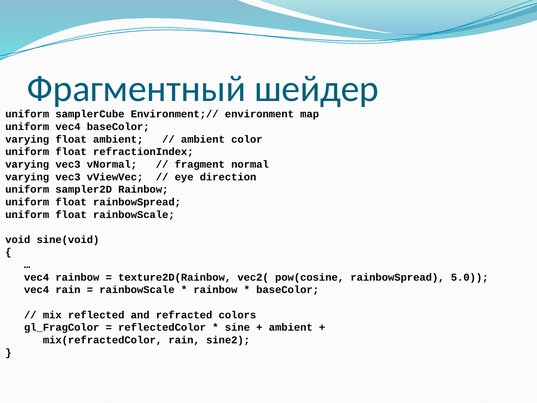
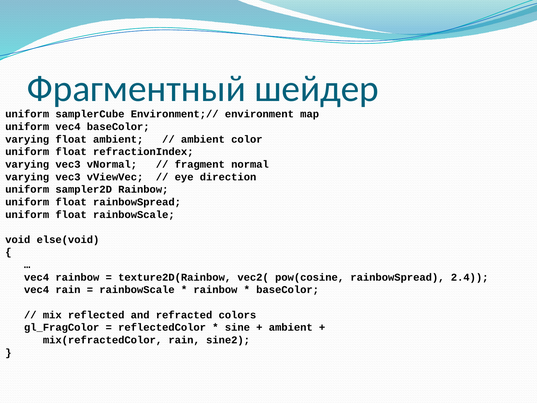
sine(void: sine(void -> else(void (68, 240)
5.0: 5.0 -> 2.4 (470, 277)
